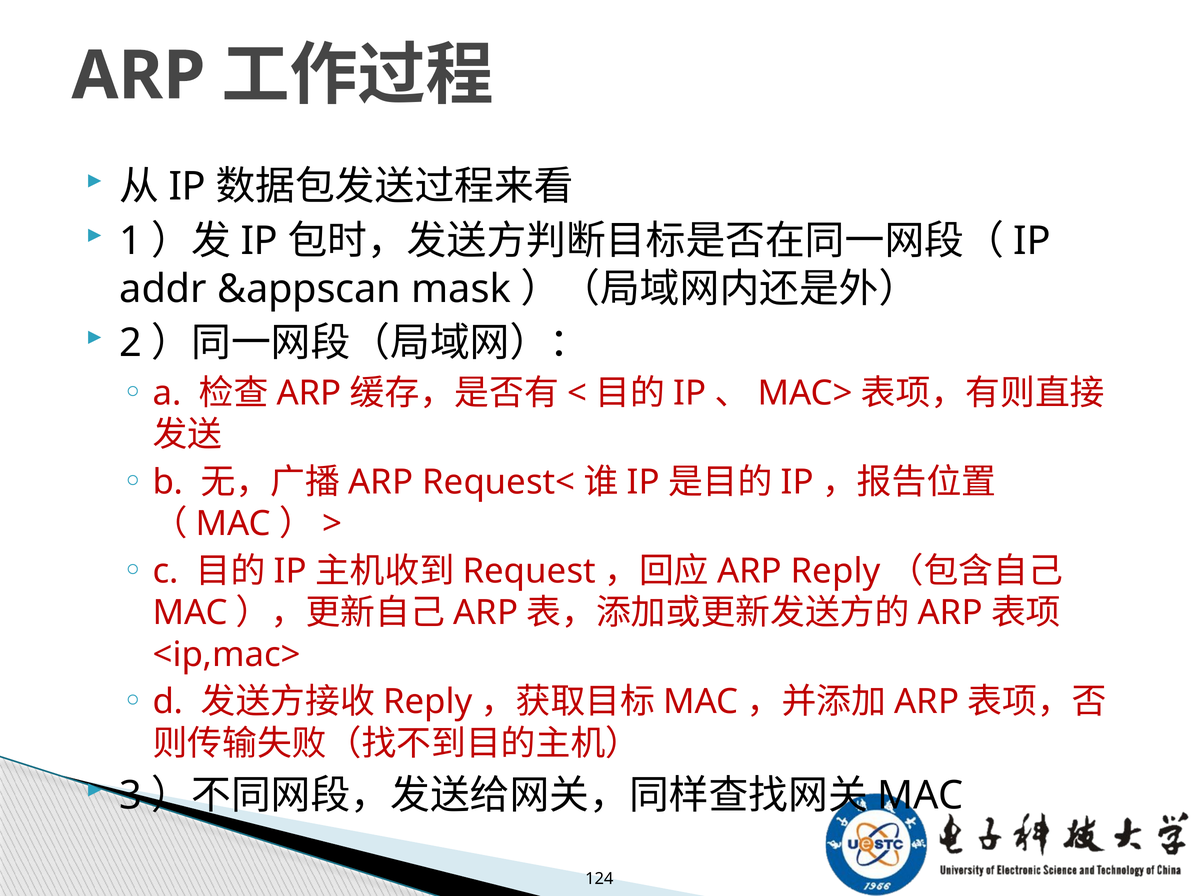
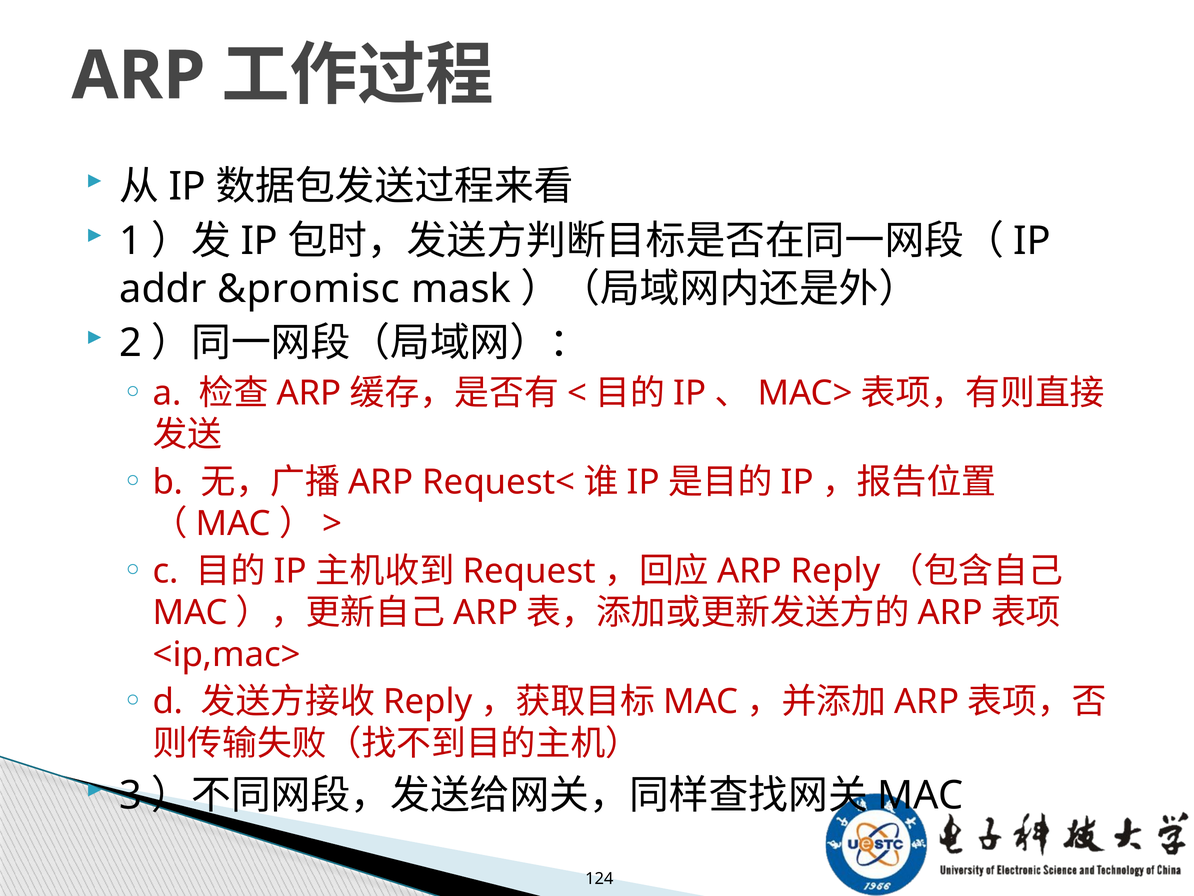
&appscan: &appscan -> &promisc (309, 289)
